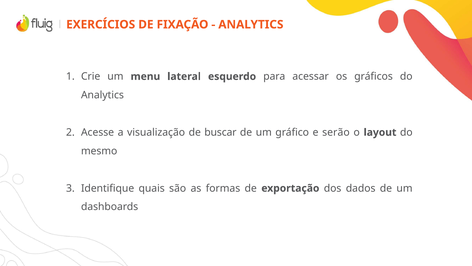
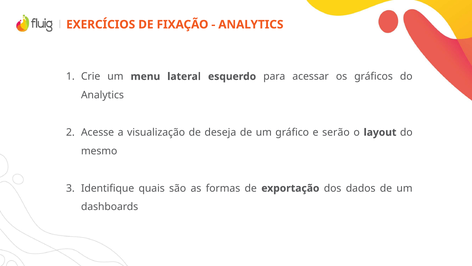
buscar: buscar -> deseja (220, 132)
